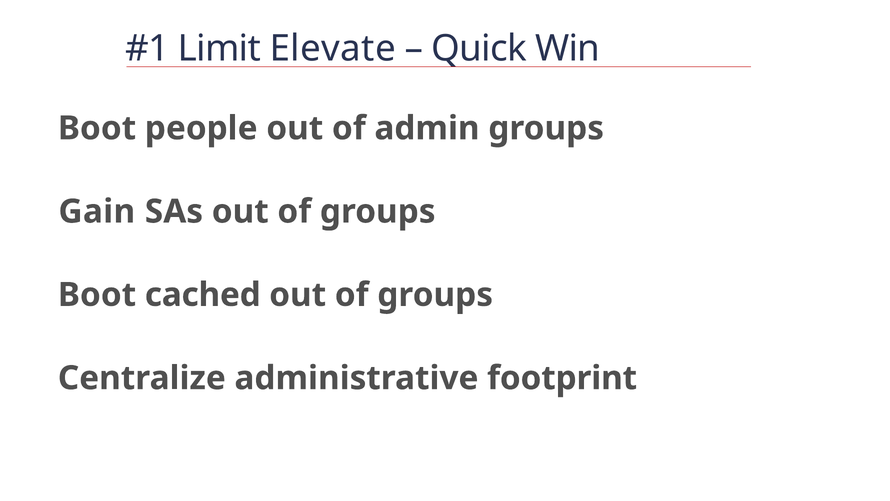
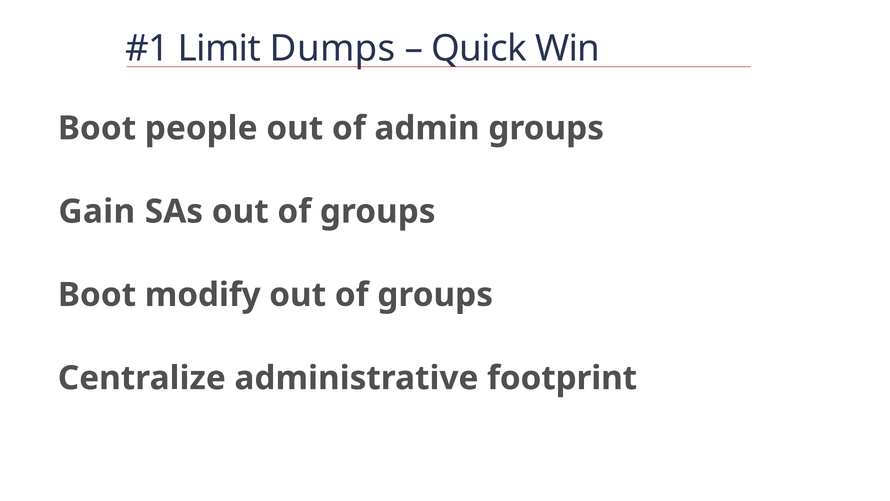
Elevate: Elevate -> Dumps (333, 49)
cached: cached -> modify (203, 295)
